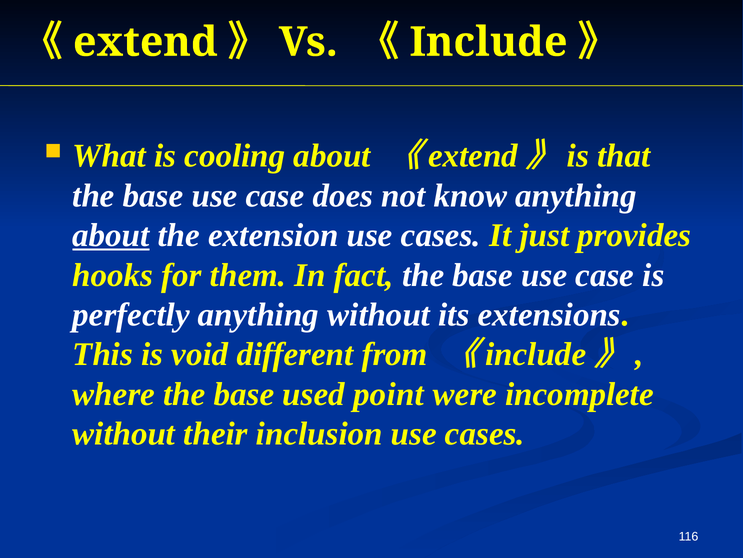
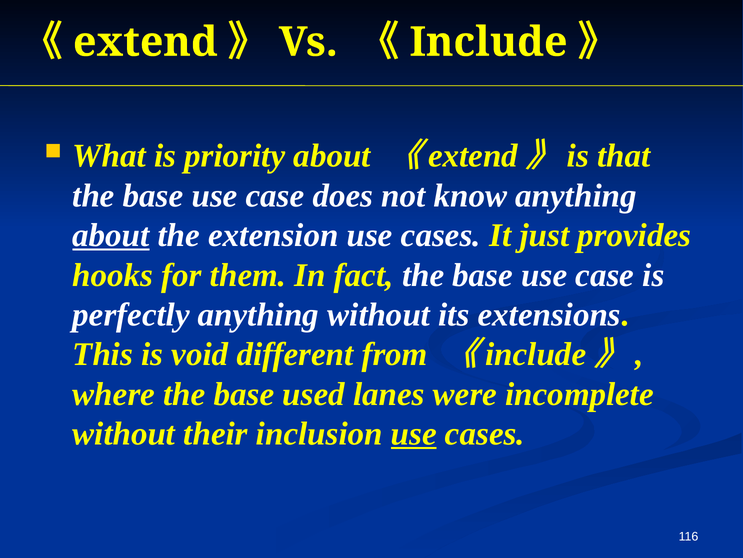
cooling: cooling -> priority (235, 156)
point: point -> lanes (389, 394)
use underline: none -> present (414, 433)
